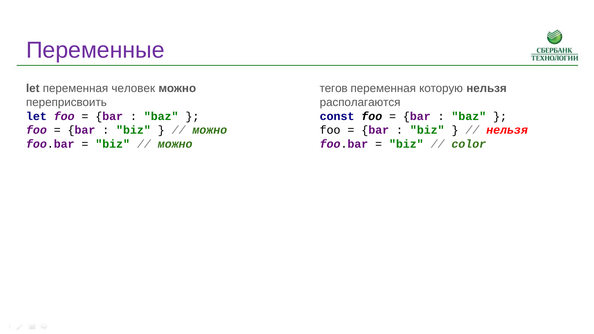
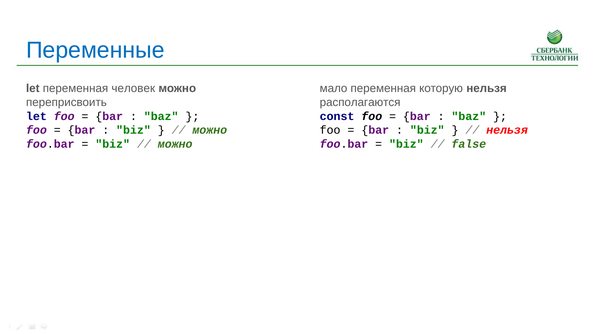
Переменные colour: purple -> blue (95, 50)
тегов: тегов -> мало (334, 89)
color: color -> false (469, 144)
